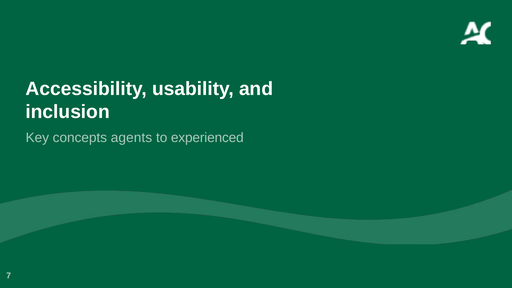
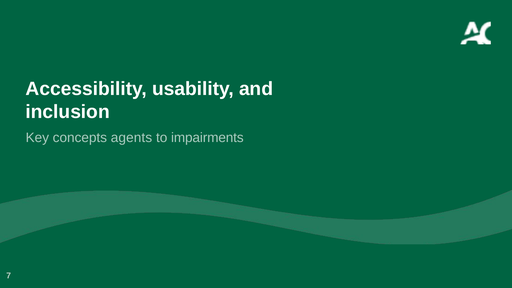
experienced: experienced -> impairments (207, 138)
